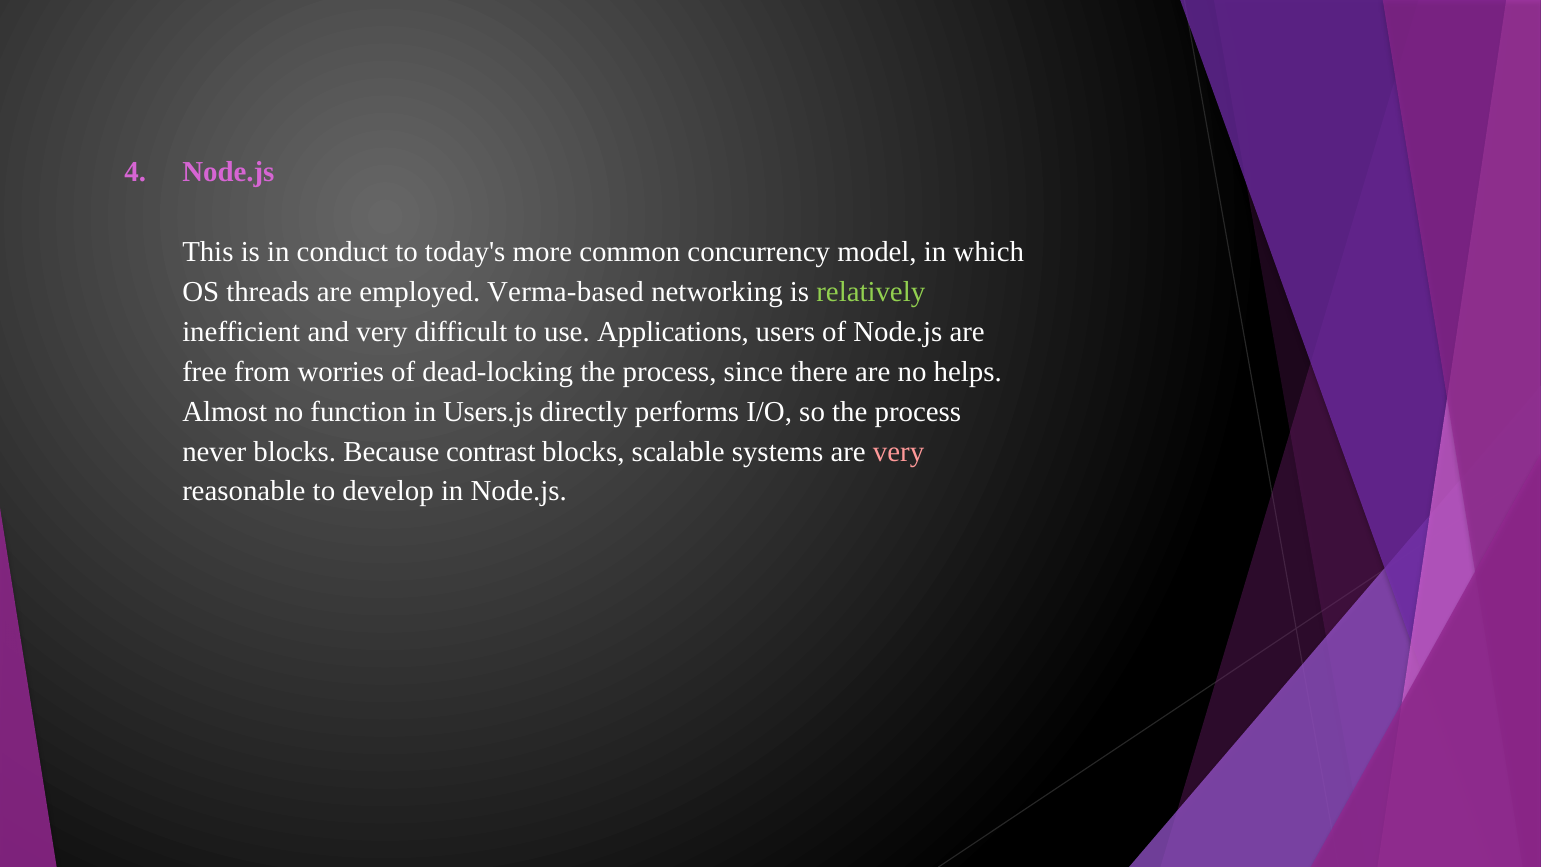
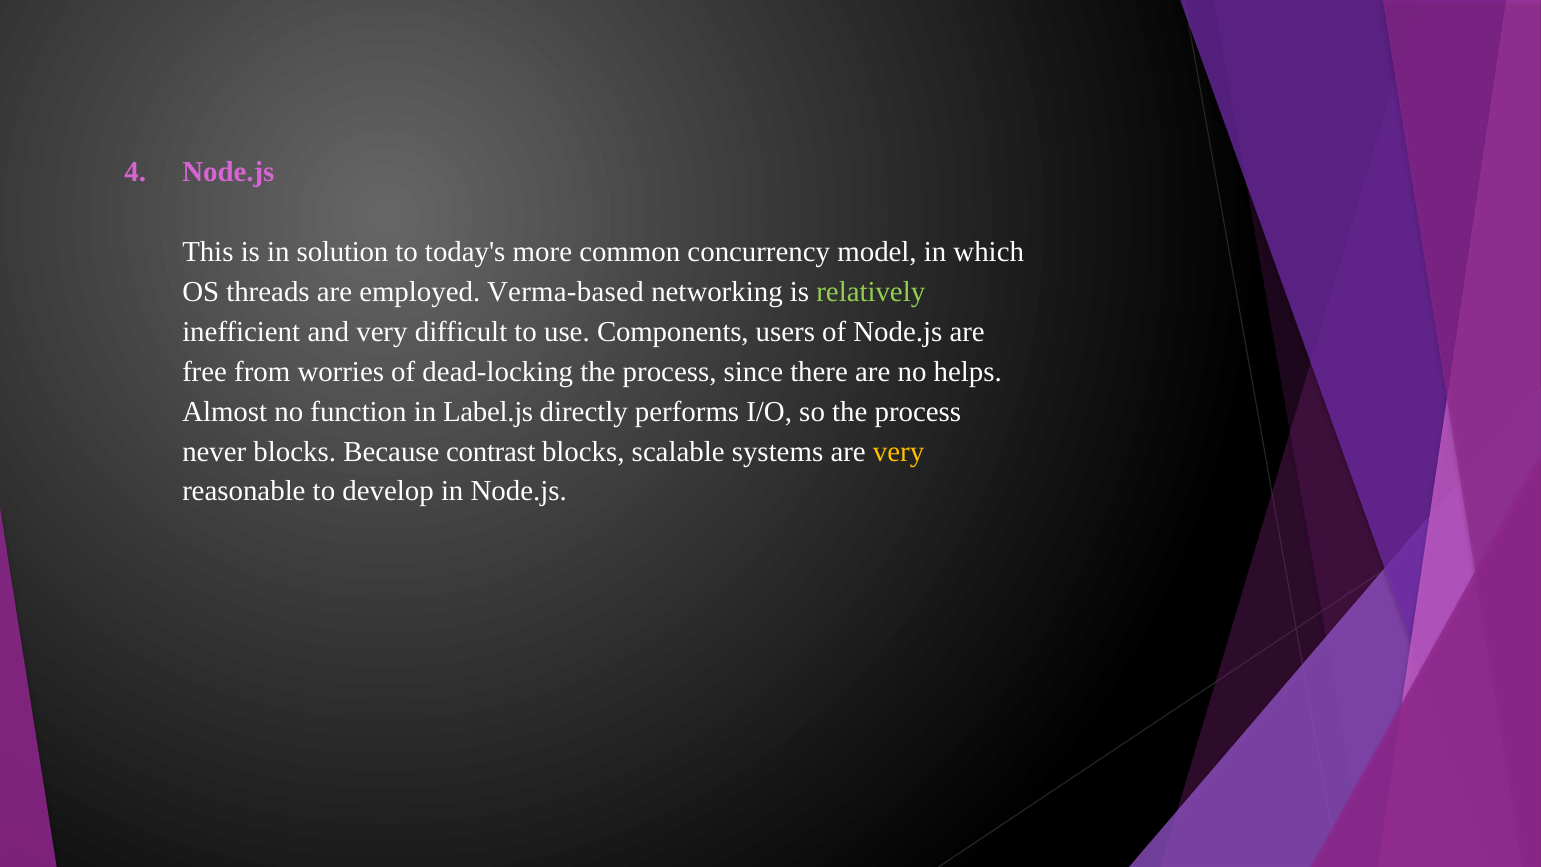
conduct: conduct -> solution (343, 252)
Applications: Applications -> Components (673, 332)
Users.js: Users.js -> Label.js (488, 412)
very colour: pink -> yellow (899, 451)
